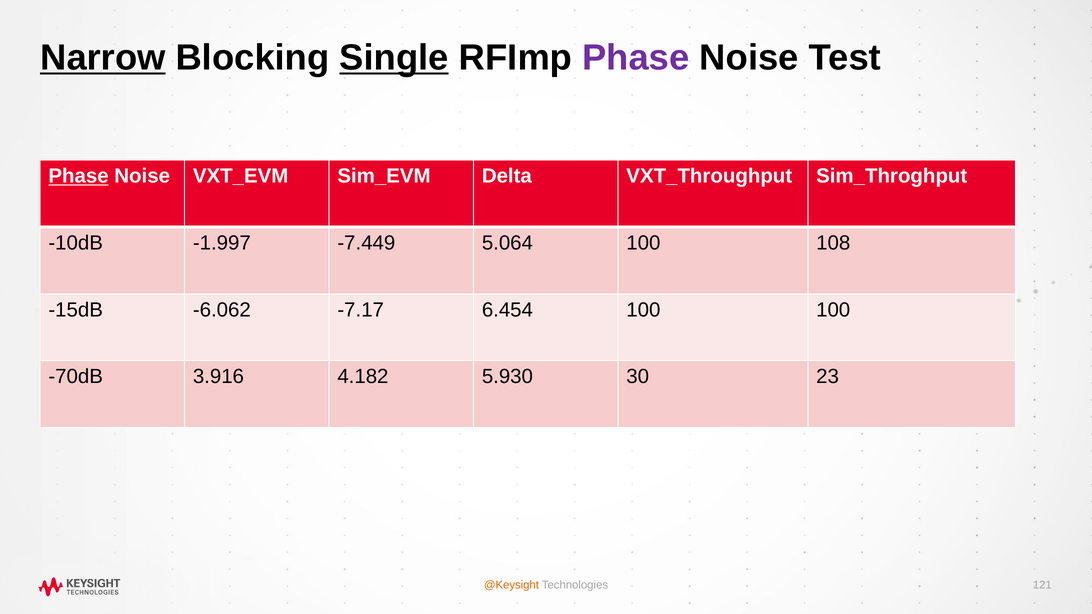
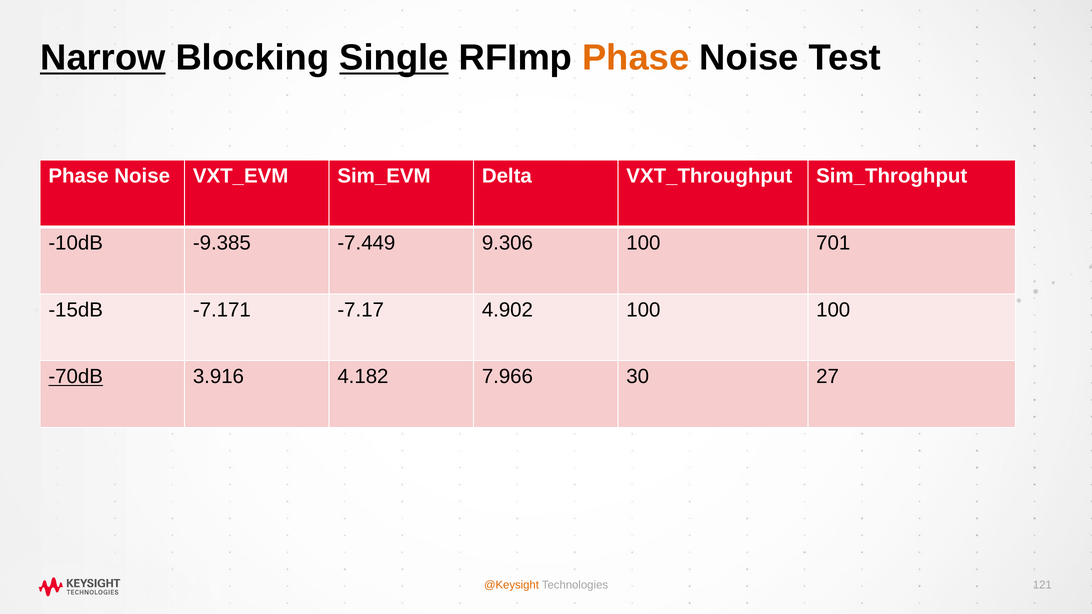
Phase colour: purple -> orange (636, 58)
Phase underline: present -> none (79, 176)
-1.997: -1.997 -> -9.385 (222, 243)
5.064: 5.064 -> 9.306 (507, 243)
108: 108 -> 701 (833, 243)
-6.062: -6.062 -> -7.171 (222, 310)
6.454: 6.454 -> 4.902 (507, 310)
-70dB underline: none -> present (76, 377)
5.930: 5.930 -> 7.966 (507, 377)
23: 23 -> 27 (828, 377)
